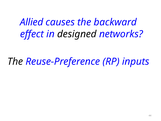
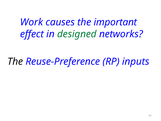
Allied: Allied -> Work (32, 22)
backward: backward -> important (115, 22)
designed colour: black -> green (77, 34)
